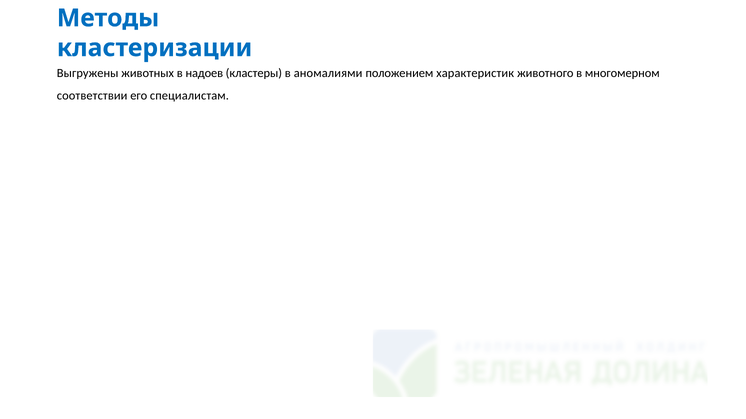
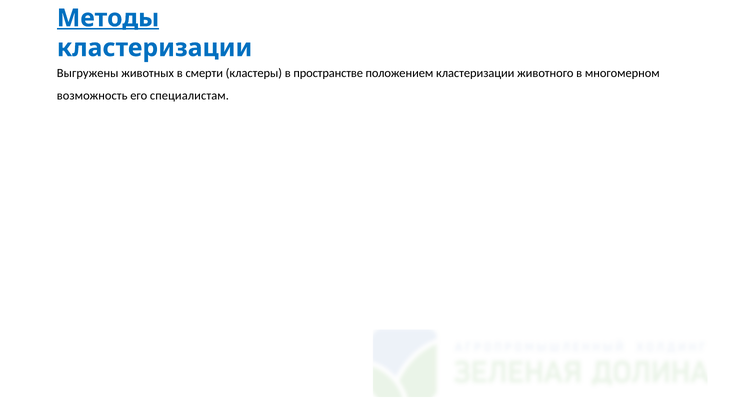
Методы underline: none -> present (108, 18)
надоев: надоев -> смерти (204, 73)
аномалиями: аномалиями -> пространстве (328, 73)
положением характеристик: характеристик -> кластеризации (475, 73)
соответствии: соответствии -> возможность (92, 96)
